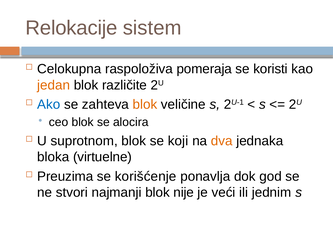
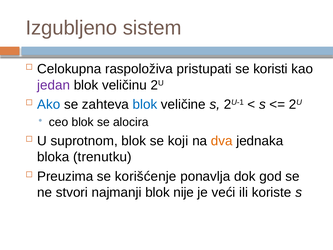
Relokacije: Relokacije -> Izgubljeno (71, 28)
pomeraja: pomeraja -> pristupati (204, 69)
jedan colour: orange -> purple (54, 85)
različite: različite -> veličinu (124, 85)
blok colour: orange -> blue (145, 104)
virtuelne: virtuelne -> trenutku (102, 157)
jednim: jednim -> koriste (272, 192)
